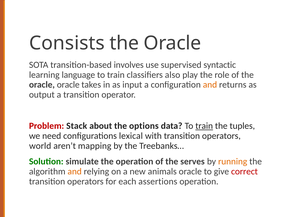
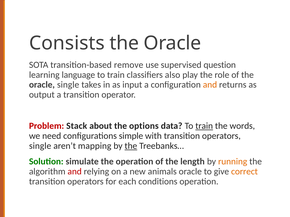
involves: involves -> remove (129, 65)
syntactic: syntactic -> question (220, 65)
oracle oracle: oracle -> single (68, 85)
tuples: tuples -> words (242, 126)
lexical: lexical -> simple (131, 136)
world: world -> single (40, 146)
the underline: none -> present (131, 146)
serves: serves -> length (193, 162)
and colour: orange -> red (75, 172)
correct colour: red -> orange (244, 172)
assertions: assertions -> conditions (158, 182)
